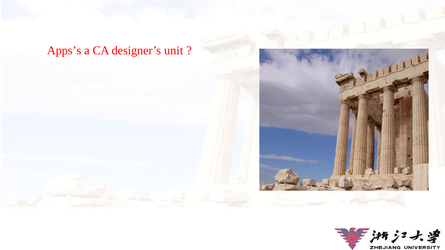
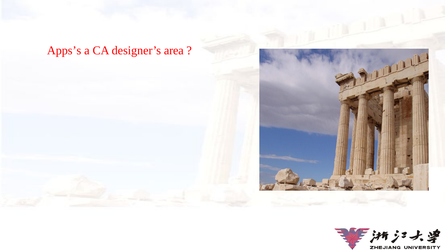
unit: unit -> area (174, 51)
